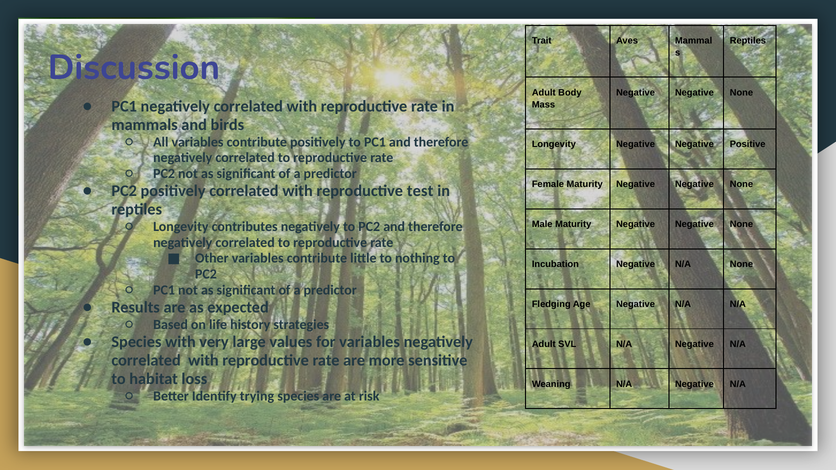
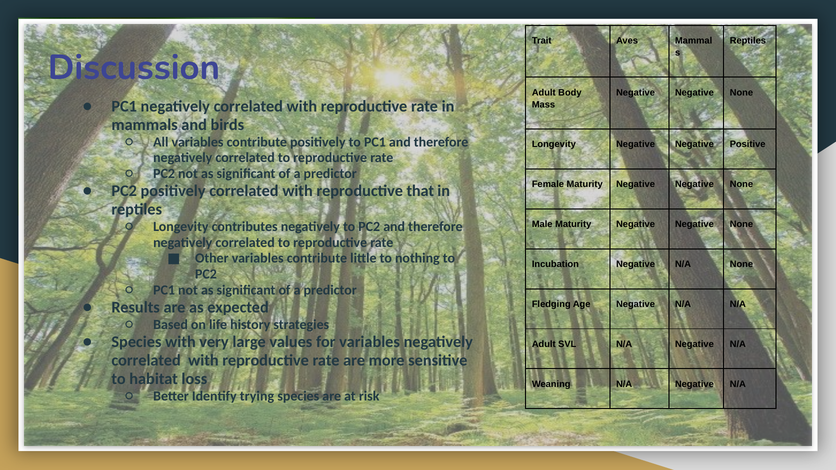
test: test -> that (420, 191)
